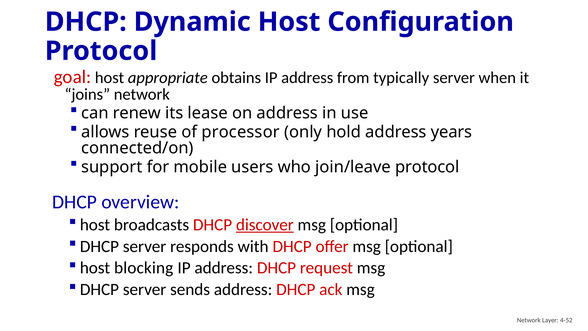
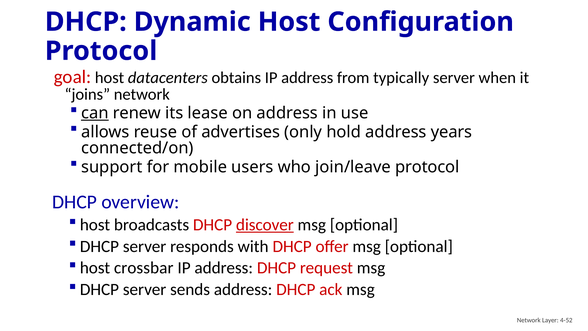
appropriate: appropriate -> datacenters (168, 78)
can underline: none -> present (95, 113)
processor: processor -> advertises (241, 132)
blocking: blocking -> crossbar (144, 268)
